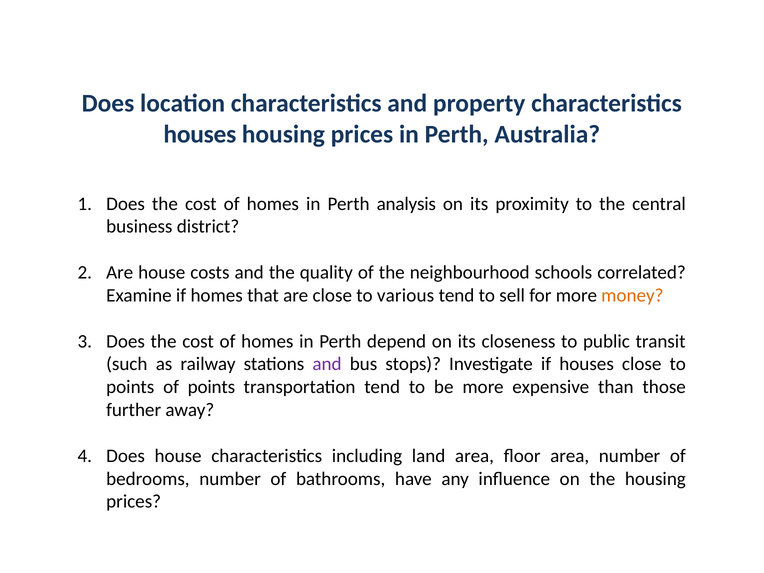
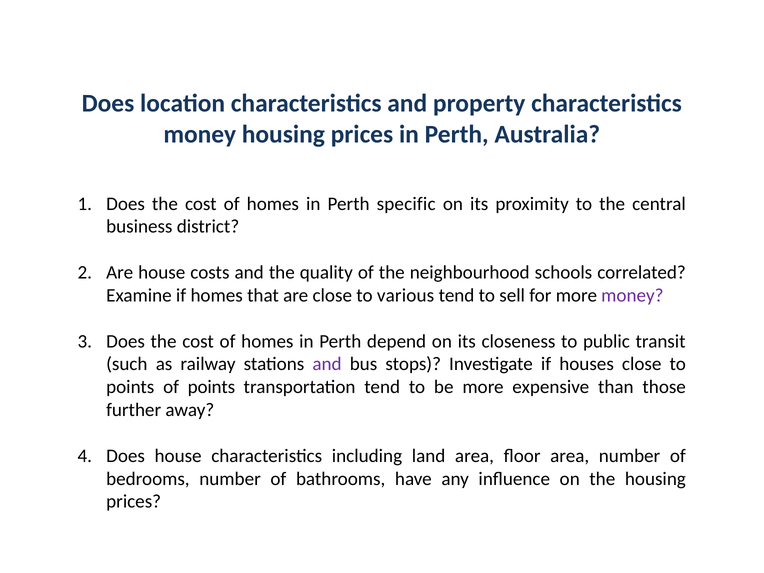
houses: houses -> money (200, 134)
analysis: analysis -> specific (406, 204)
money colour: orange -> purple (632, 295)
